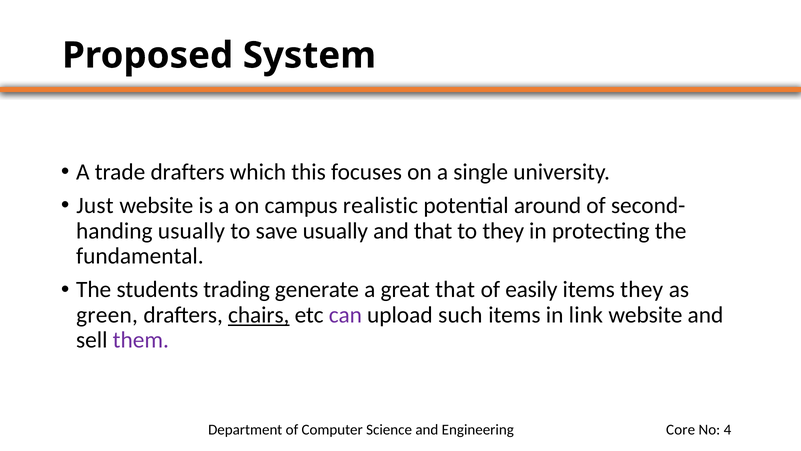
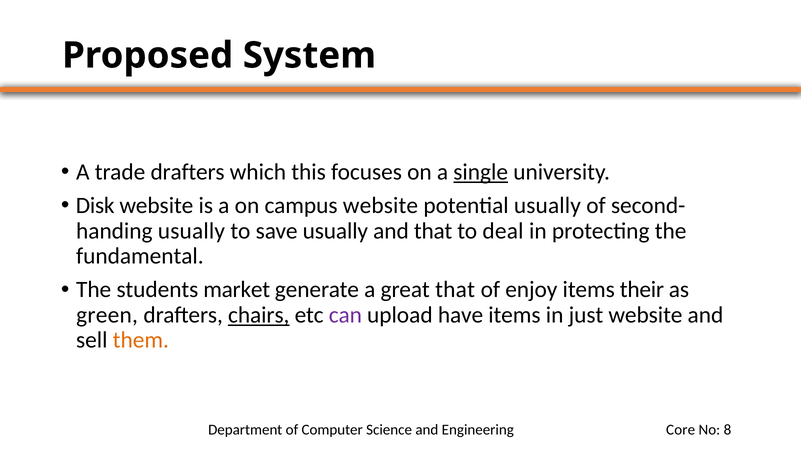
single underline: none -> present (481, 172)
Just: Just -> Disk (95, 205)
campus realistic: realistic -> website (380, 205)
potential around: around -> usually (547, 205)
to they: they -> deal (503, 231)
trading: trading -> market (237, 289)
easily: easily -> enjoy (531, 289)
items they: they -> their (642, 289)
such: such -> have (461, 315)
link: link -> just (586, 315)
them colour: purple -> orange (141, 340)
4: 4 -> 8 (727, 430)
